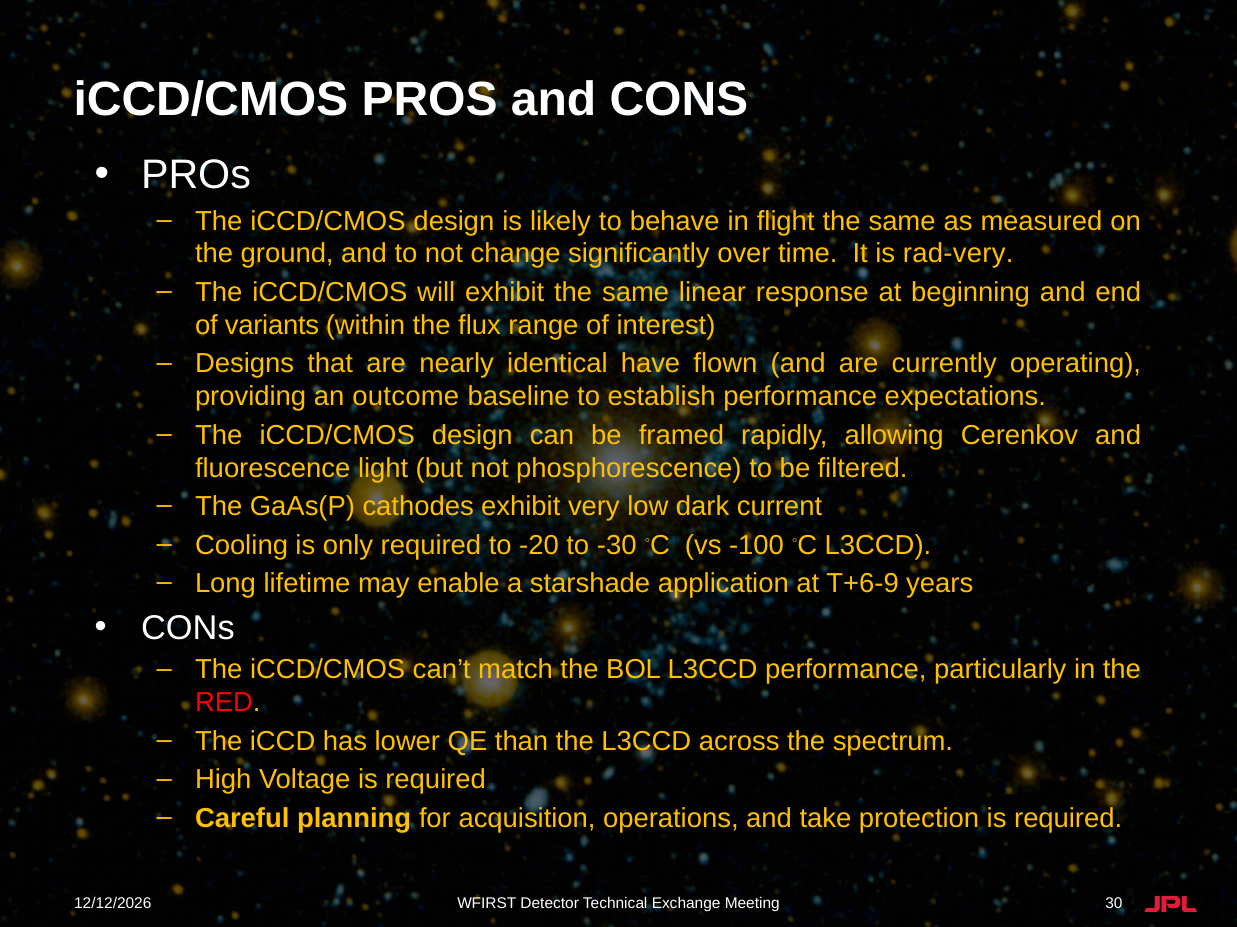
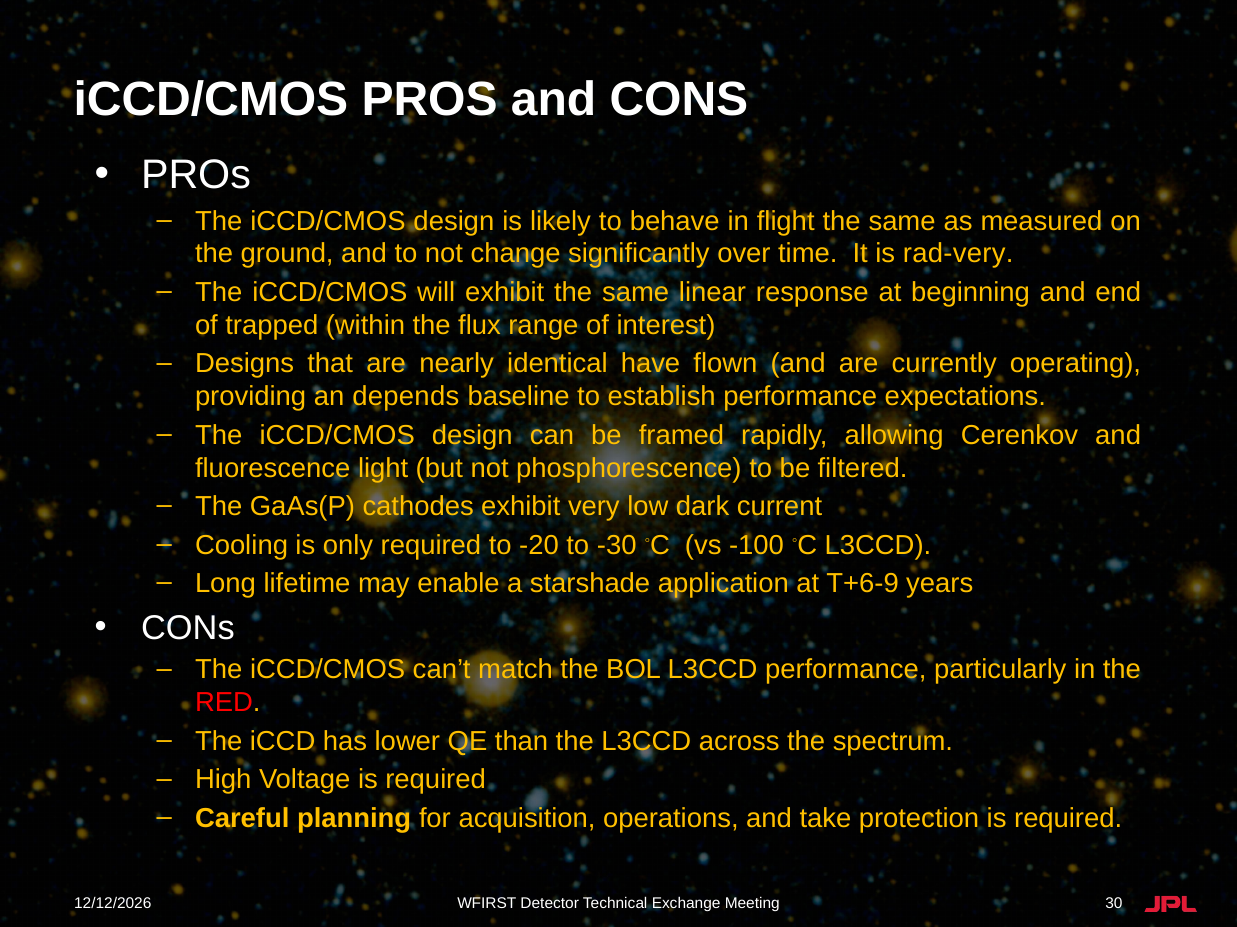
variants: variants -> trapped (272, 326)
outcome: outcome -> depends (406, 397)
